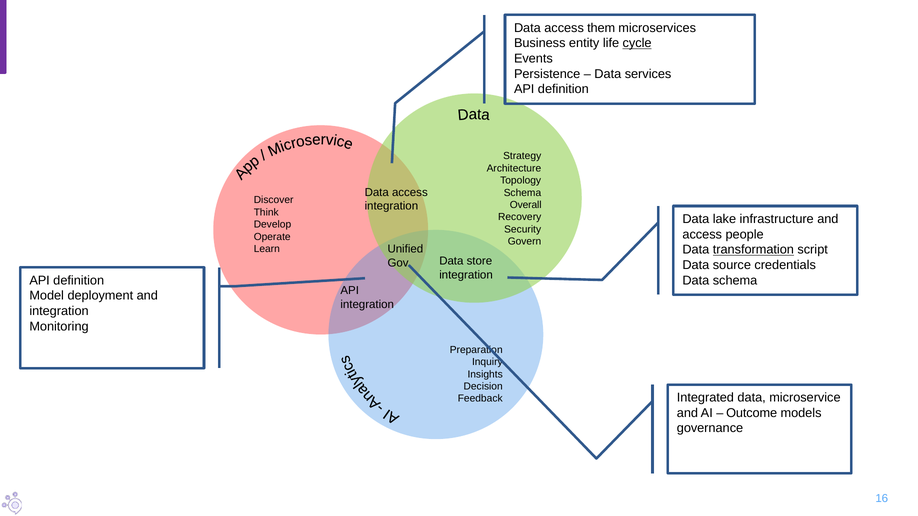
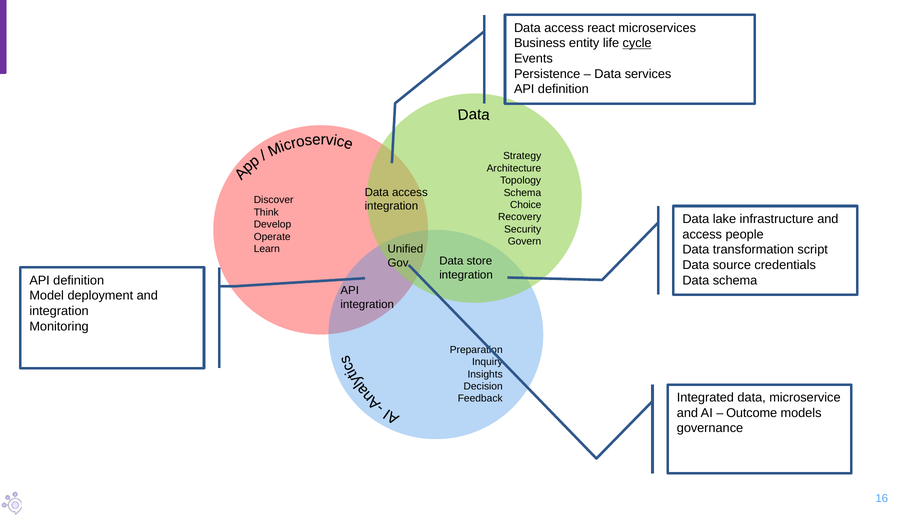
them: them -> react (601, 28)
Overall: Overall -> Choice (526, 205)
transformation underline: present -> none (753, 250)
